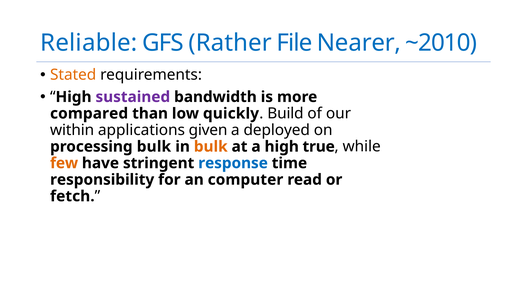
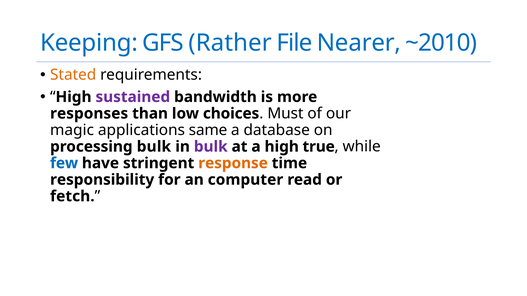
Reliable: Reliable -> Keeping (89, 43)
compared: compared -> responses (89, 114)
quickly: quickly -> choices (231, 114)
Build: Build -> Must (285, 114)
within: within -> magic (72, 130)
given: given -> same (208, 130)
deployed: deployed -> database (277, 130)
bulk colour: orange -> purple (211, 147)
few colour: orange -> blue (64, 163)
response colour: blue -> orange (233, 163)
